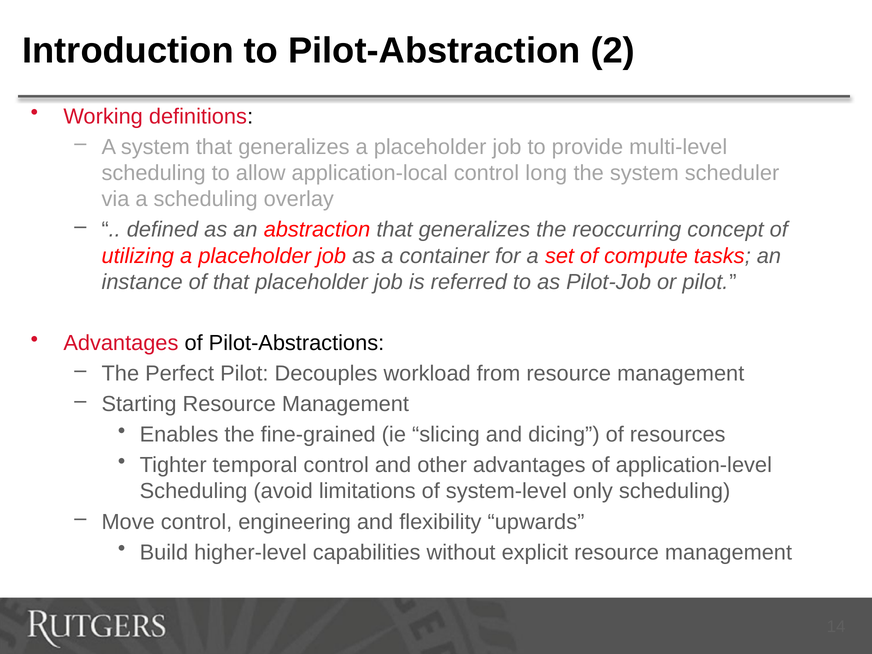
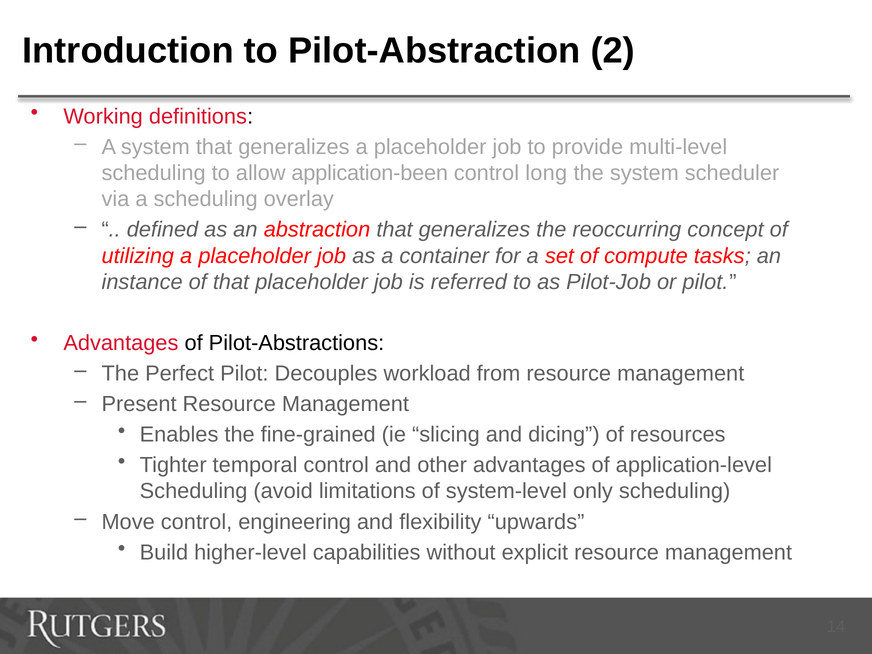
application-local: application-local -> application-been (370, 173)
Starting: Starting -> Present (139, 404)
